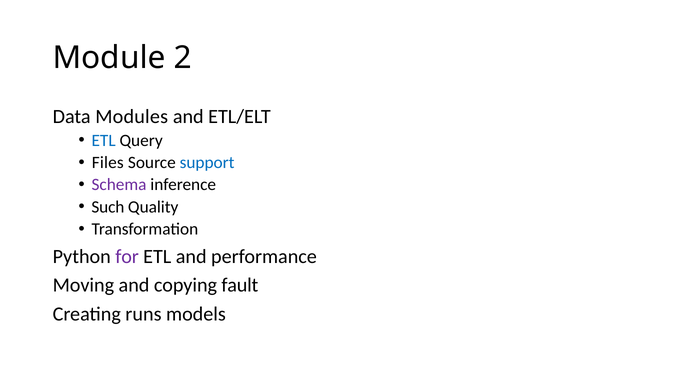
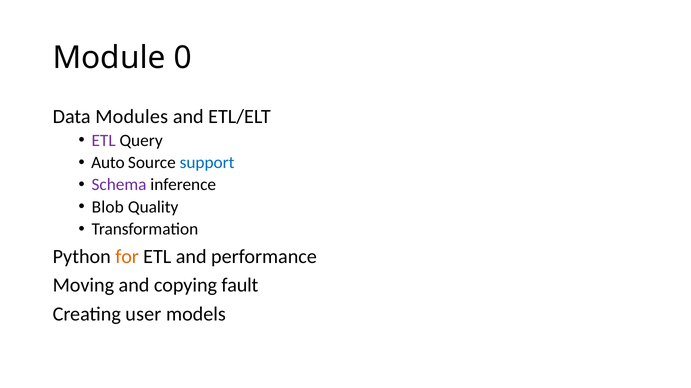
2: 2 -> 0 (183, 58)
ETL colour: blue -> purple (104, 141)
Files: Files -> Auto (108, 163)
Such: Such -> Blob (108, 207)
for colour: purple -> orange (127, 257)
runs: runs -> user (143, 315)
